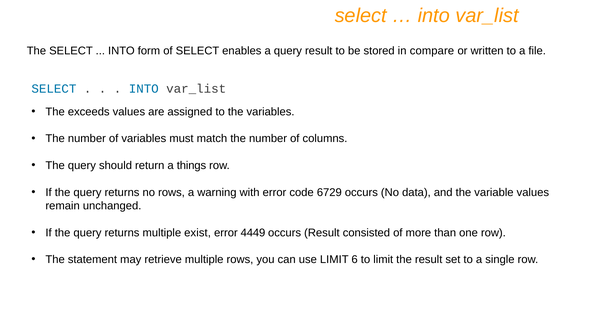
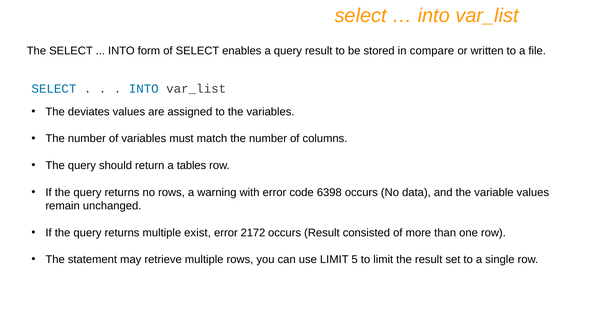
exceeds: exceeds -> deviates (89, 112)
things: things -> tables (191, 166)
6729: 6729 -> 6398 (329, 193)
4449: 4449 -> 2172 (253, 233)
6: 6 -> 5 (355, 260)
